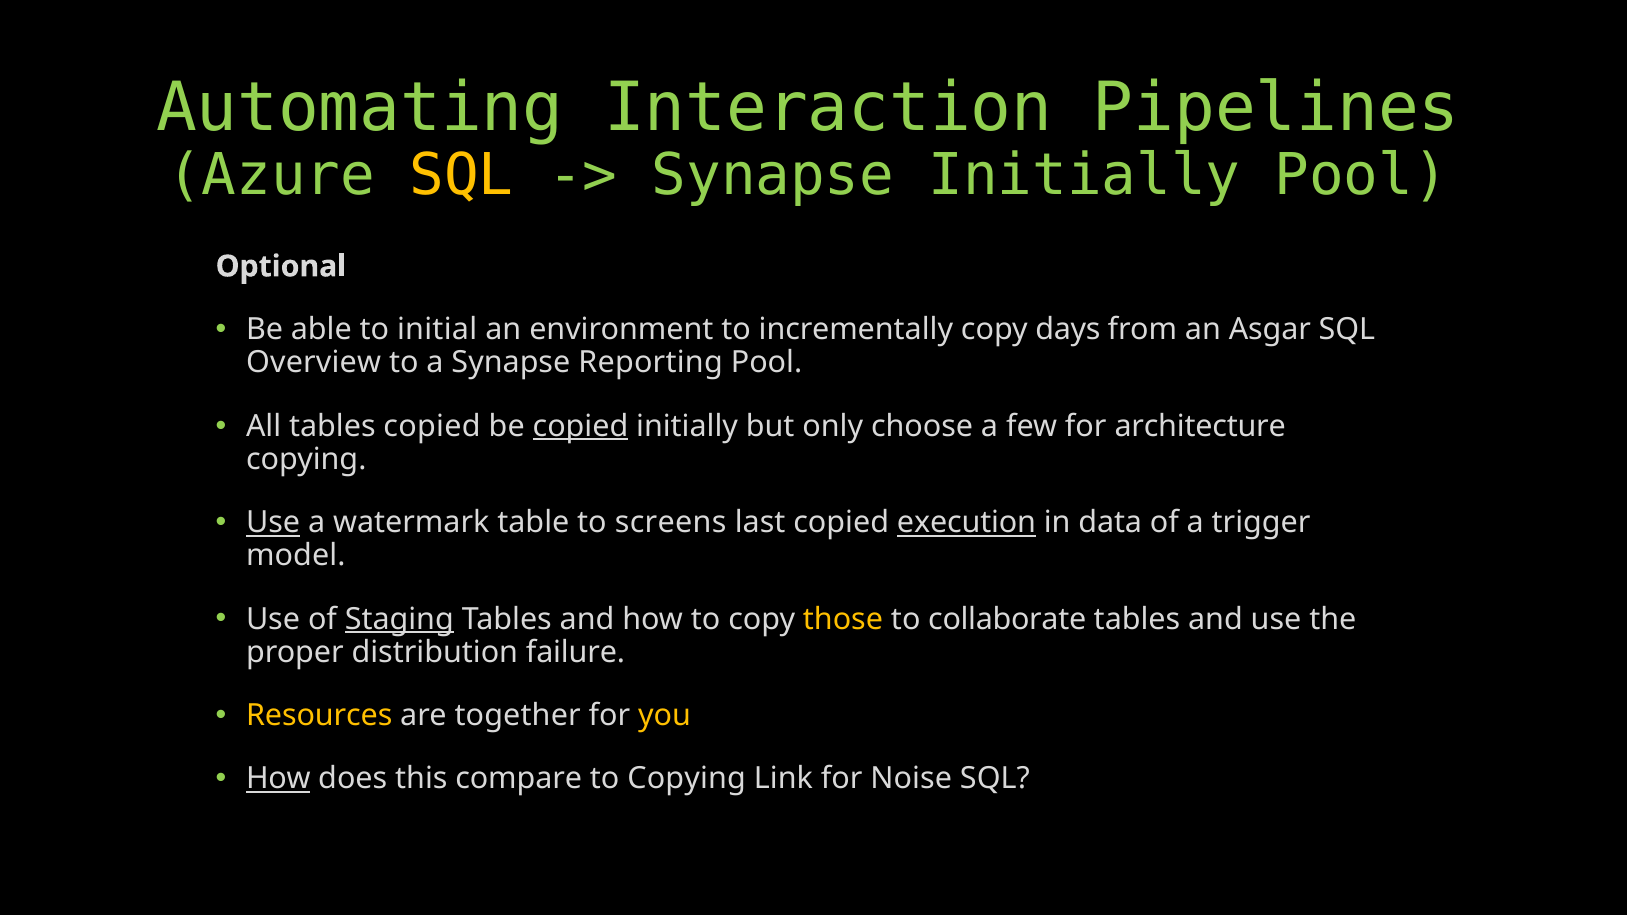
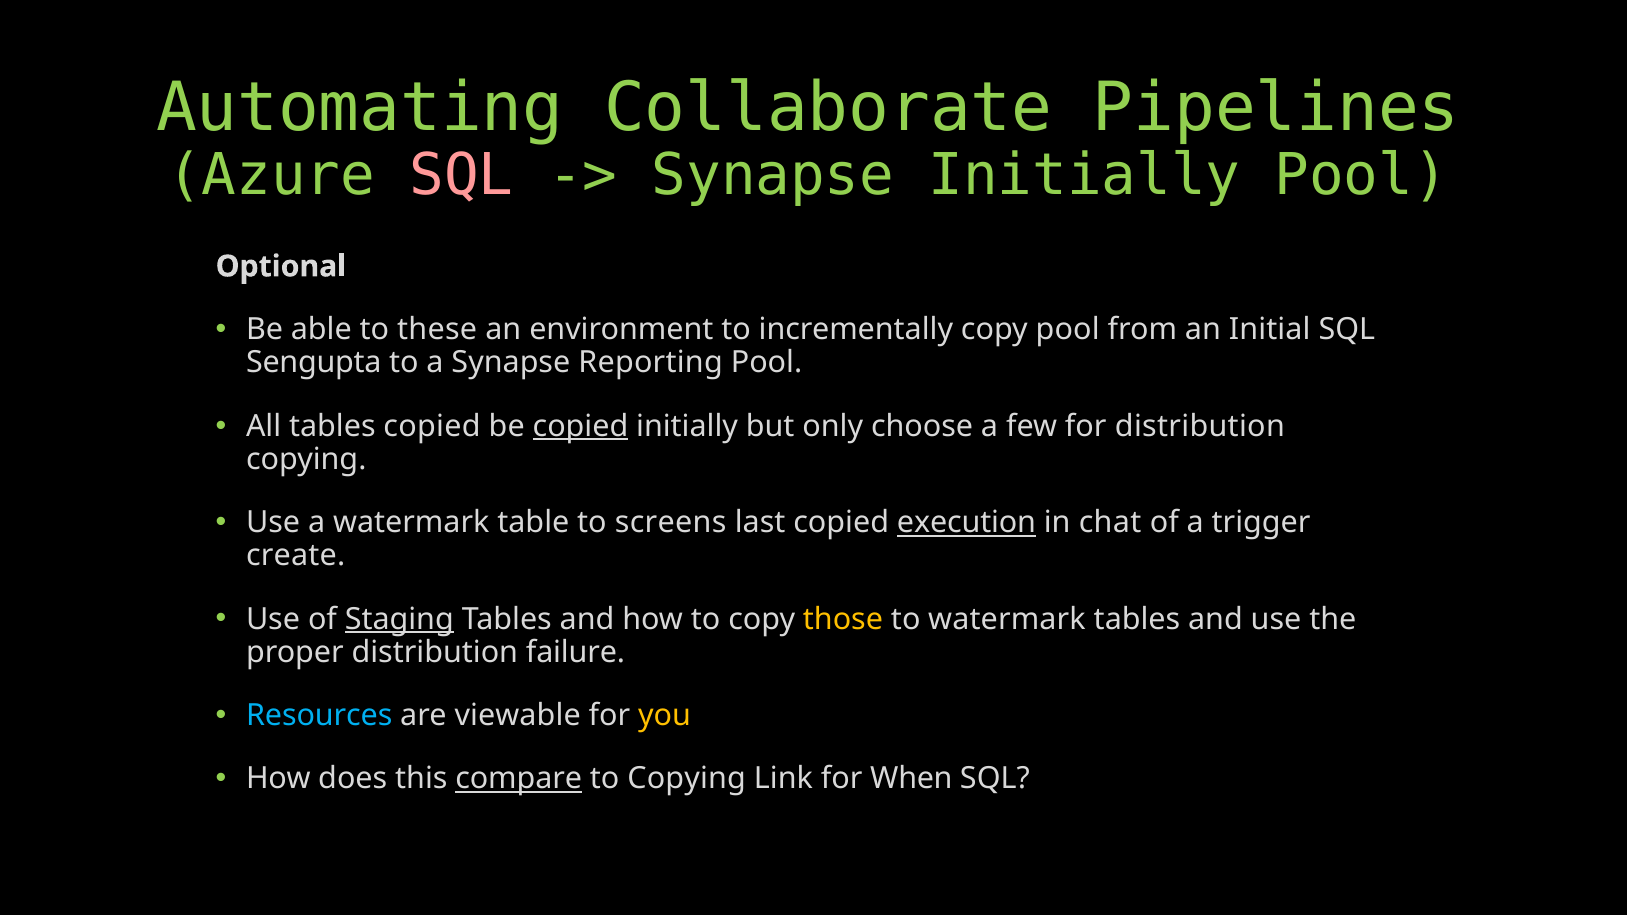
Interaction: Interaction -> Collaborate (828, 108)
SQL colour: yellow -> pink (461, 176)
initial: initial -> these (437, 330)
copy days: days -> pool (1068, 330)
Asgar: Asgar -> Initial (1270, 330)
Overview: Overview -> Sengupta (314, 363)
for architecture: architecture -> distribution (1200, 426)
Use underline: present -> none (273, 523)
data: data -> chat (1110, 523)
model: model -> create (296, 556)
to collaborate: collaborate -> watermark (1007, 619)
Resources colour: yellow -> light blue (319, 716)
together: together -> viewable (518, 716)
How underline: present -> none (278, 779)
compare underline: none -> present (519, 779)
Noise: Noise -> When (911, 779)
